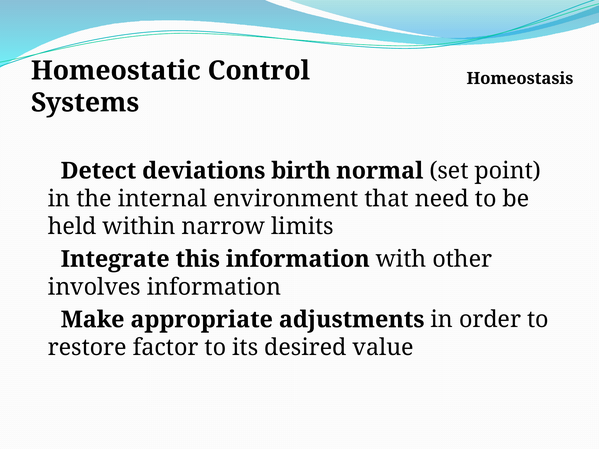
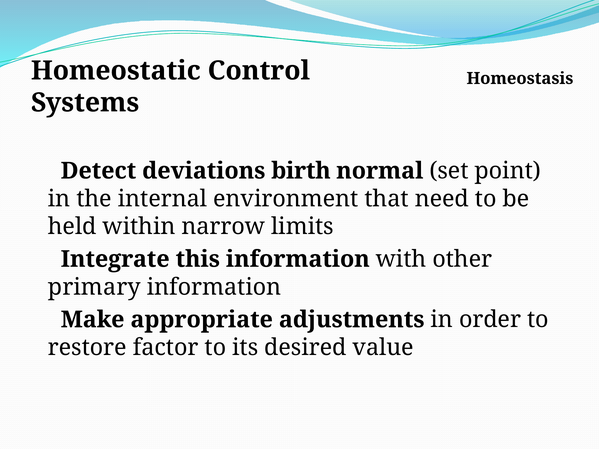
involves: involves -> primary (94, 287)
